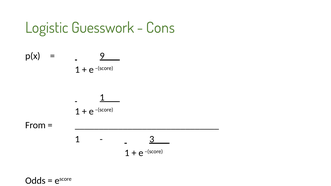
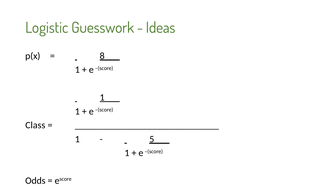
Cons: Cons -> Ideas (161, 28)
9: 9 -> 8 (102, 56)
From: From -> Class (35, 125)
3: 3 -> 5 (152, 139)
